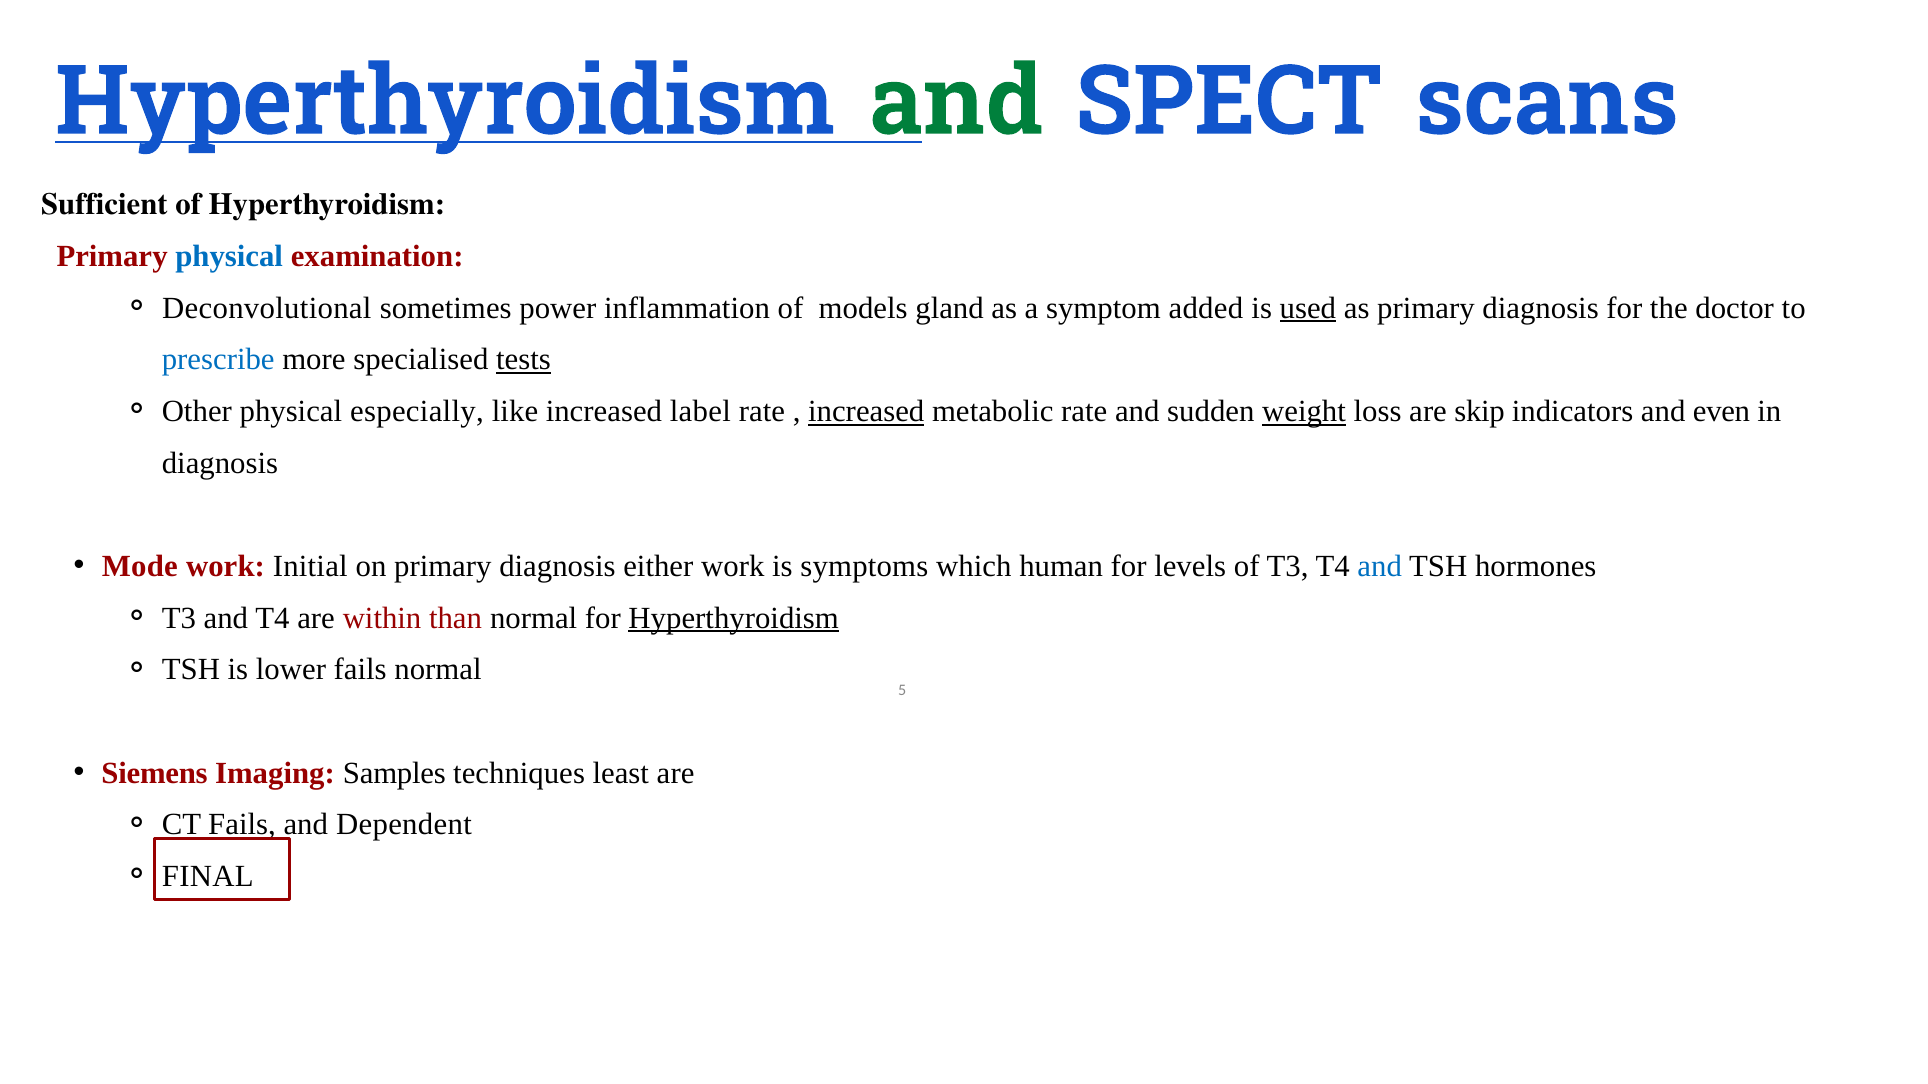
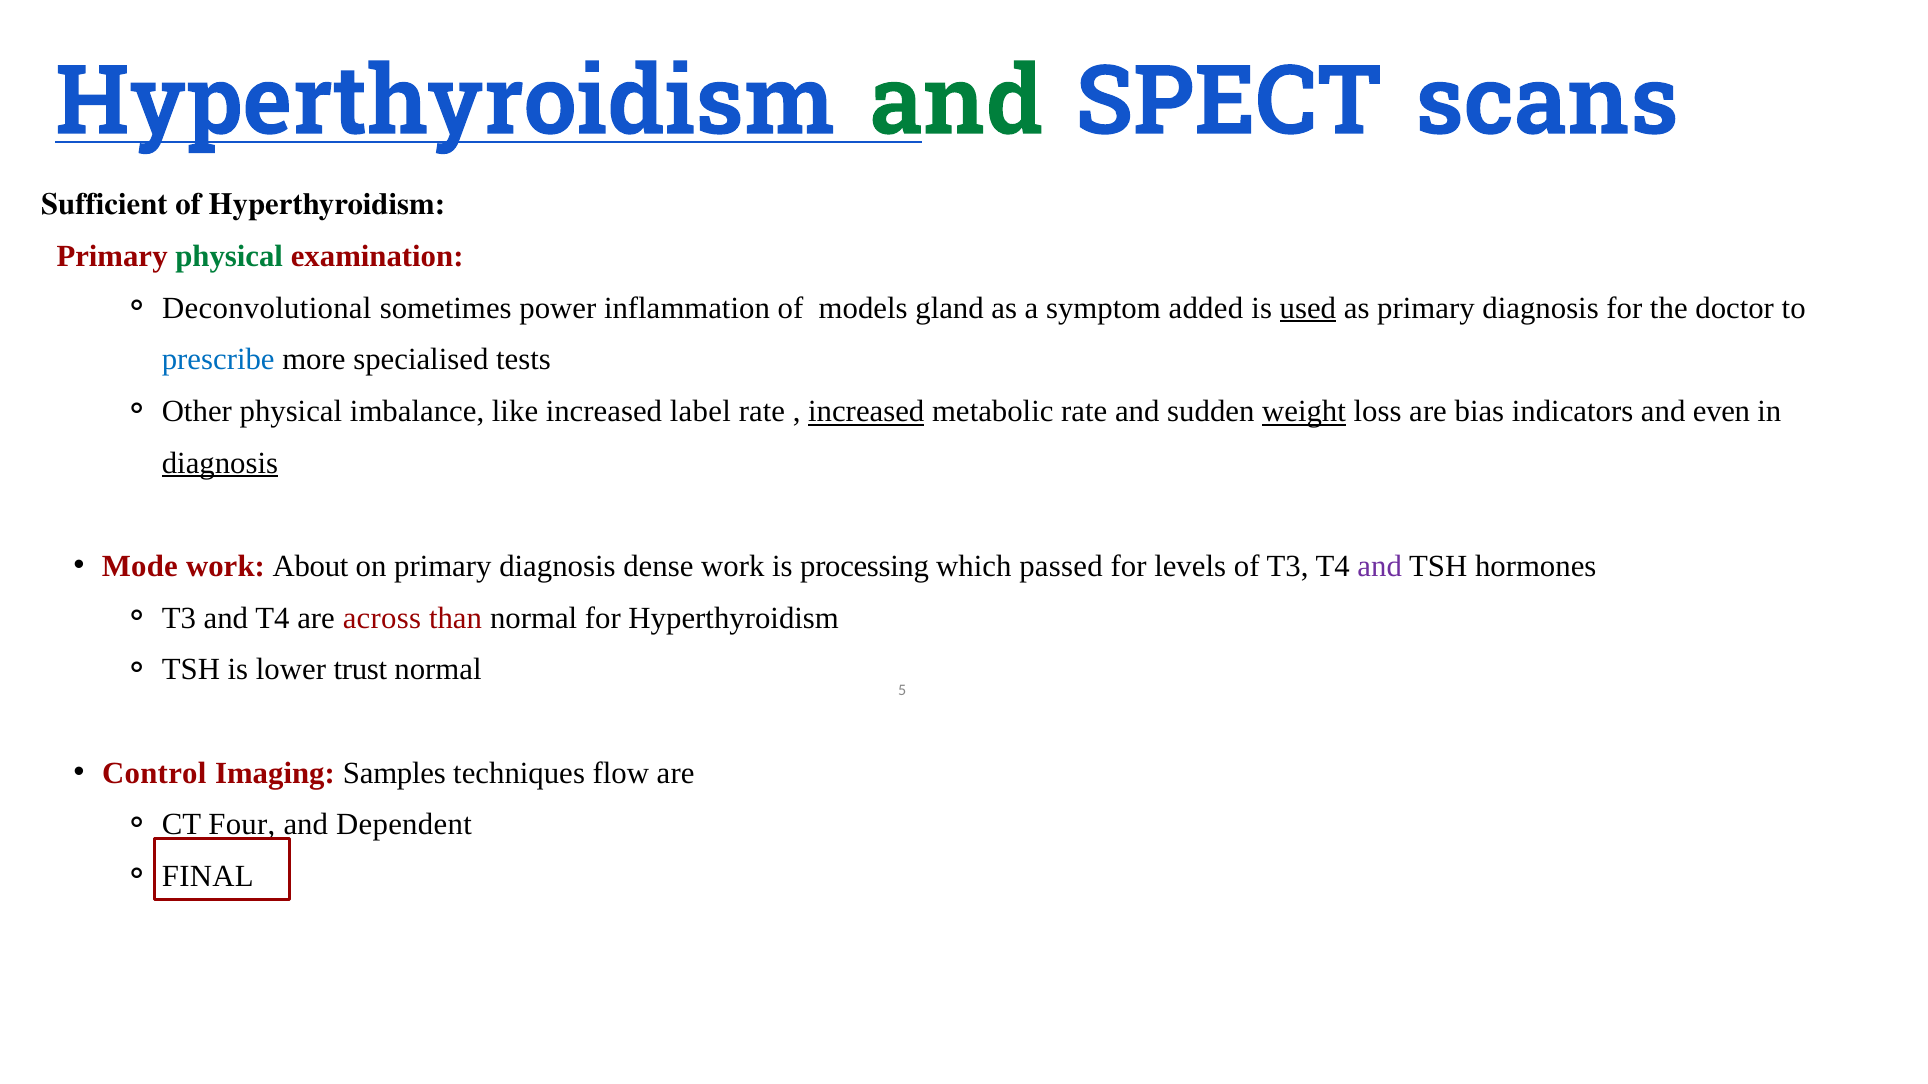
physical colour: blue -> green (229, 257)
tests underline: present -> none (523, 360)
especially: especially -> imbalance (417, 412)
skip: skip -> bias (1479, 412)
diagnosis underline: none -> present (220, 463)
Initial: Initial -> About (311, 567)
either: either -> dense (658, 567)
symptoms: symptoms -> processing (865, 567)
human: human -> passed (1061, 567)
and colour: blue -> purple (1380, 567)
within: within -> across (382, 618)
Hyperthyroidism underline: present -> none (734, 618)
lower fails: fails -> trust (360, 670)
Siemens: Siemens -> Control (154, 773)
least: least -> flow (621, 773)
CT Fails: Fails -> Four (242, 825)
